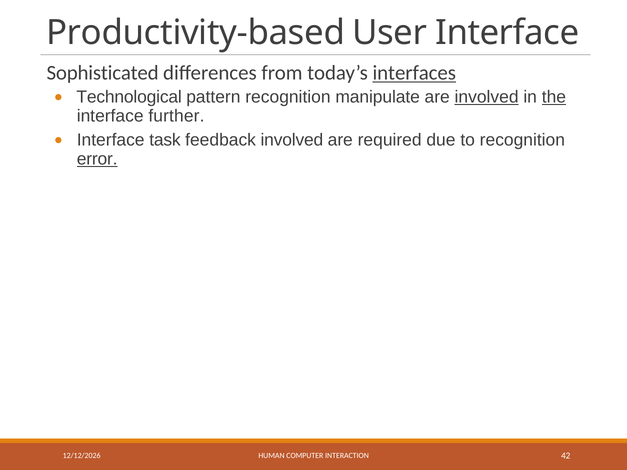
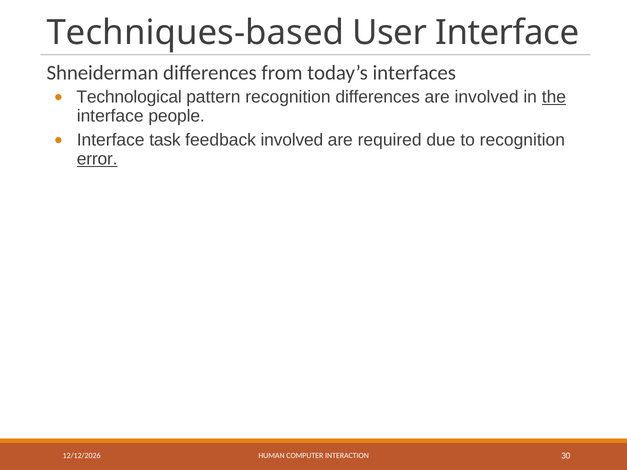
Productivity-based: Productivity-based -> Techniques-based (195, 33)
Sophisticated: Sophisticated -> Shneiderman (103, 73)
interfaces underline: present -> none (414, 73)
recognition manipulate: manipulate -> differences (378, 97)
involved underline: present -> none (487, 97)
further: further -> people (177, 116)
42: 42 -> 30 (566, 456)
